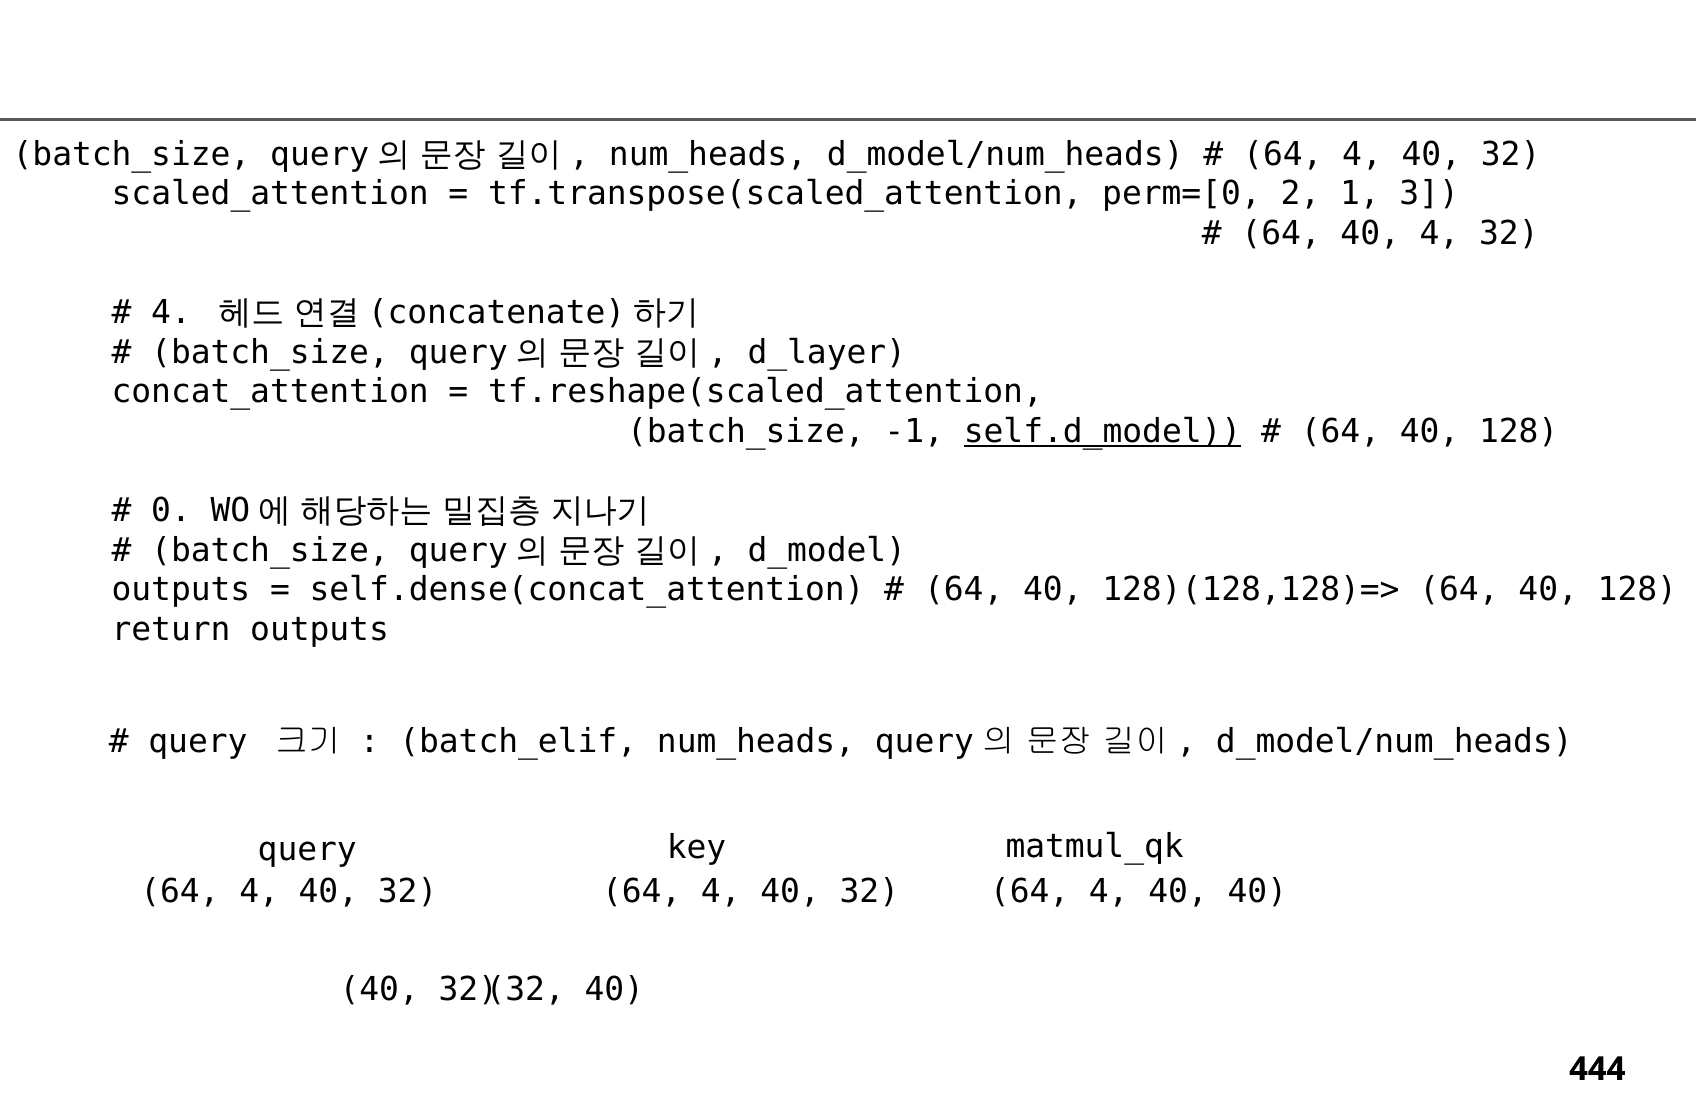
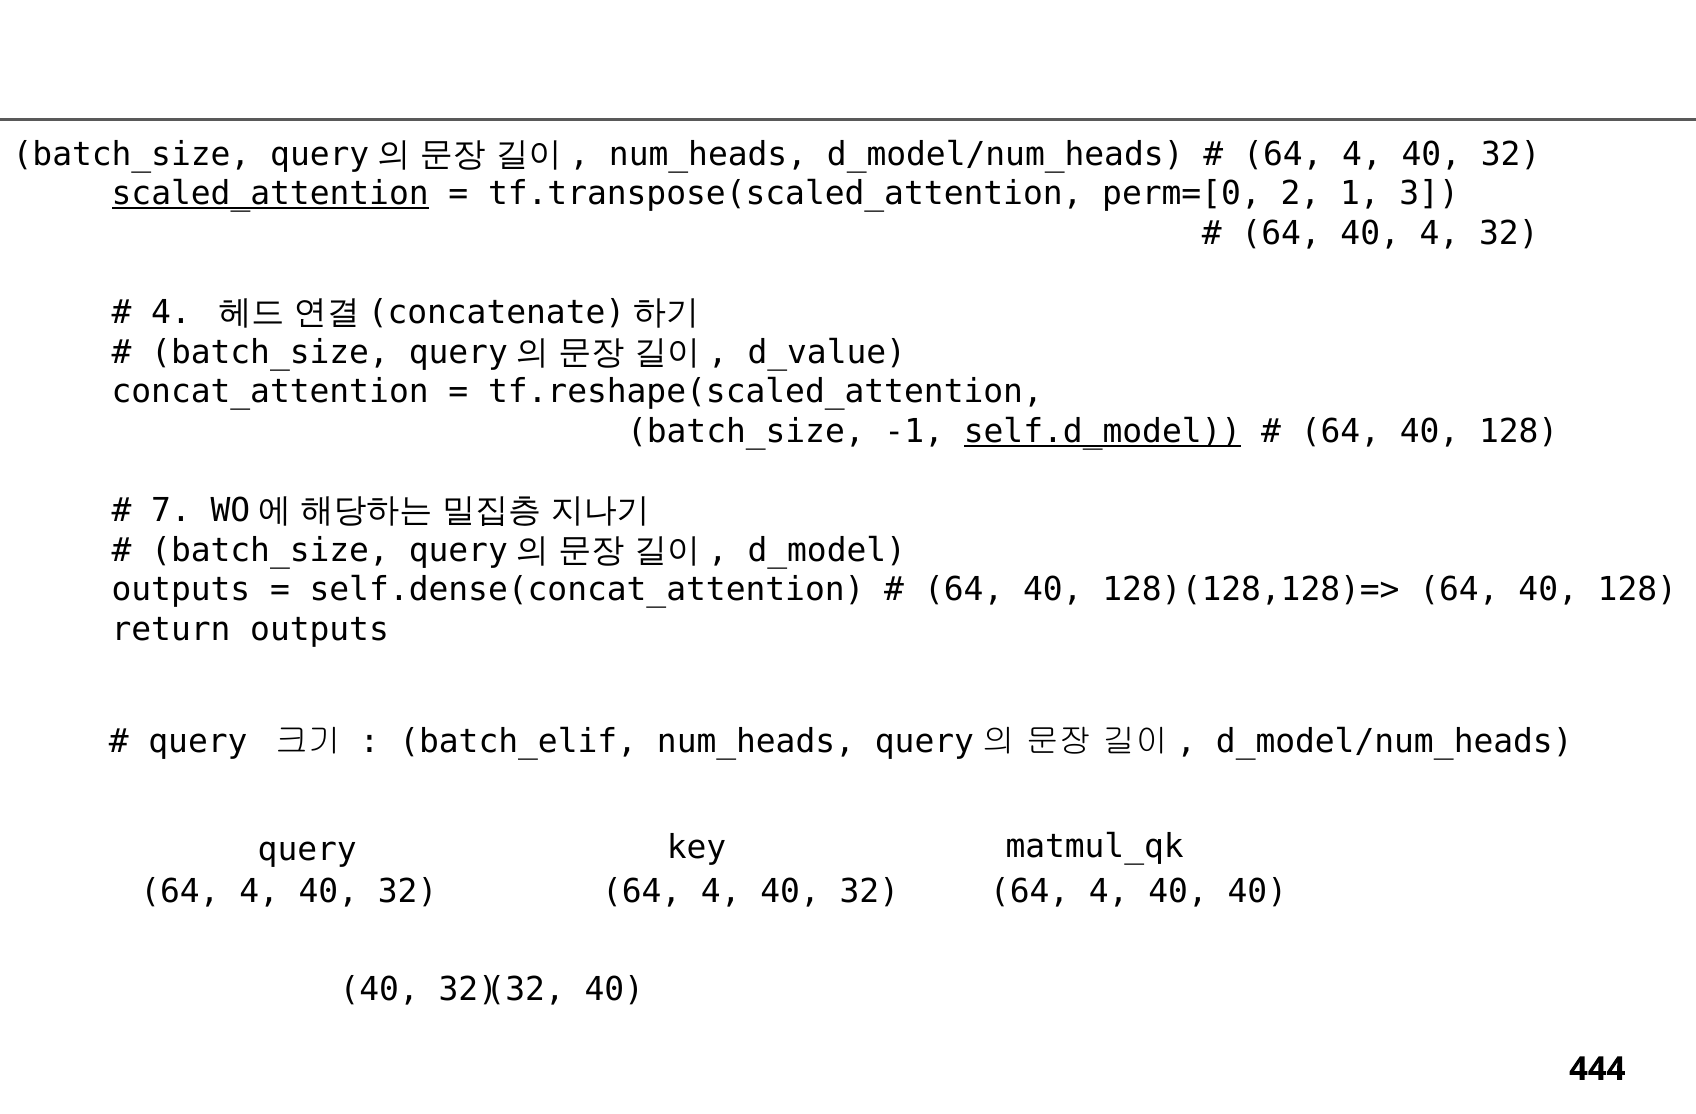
scaled_attention underline: none -> present (270, 194)
d_layer: d_layer -> d_value (827, 352)
0: 0 -> 7 (171, 511)
